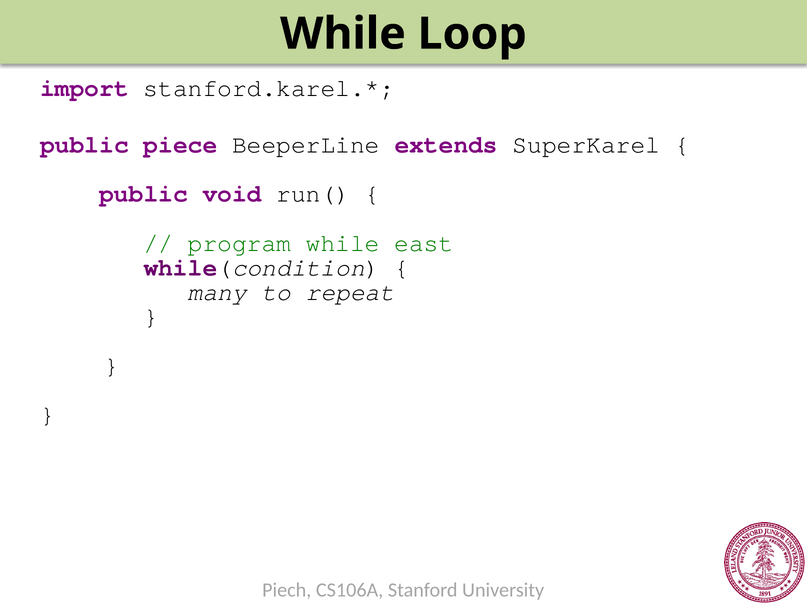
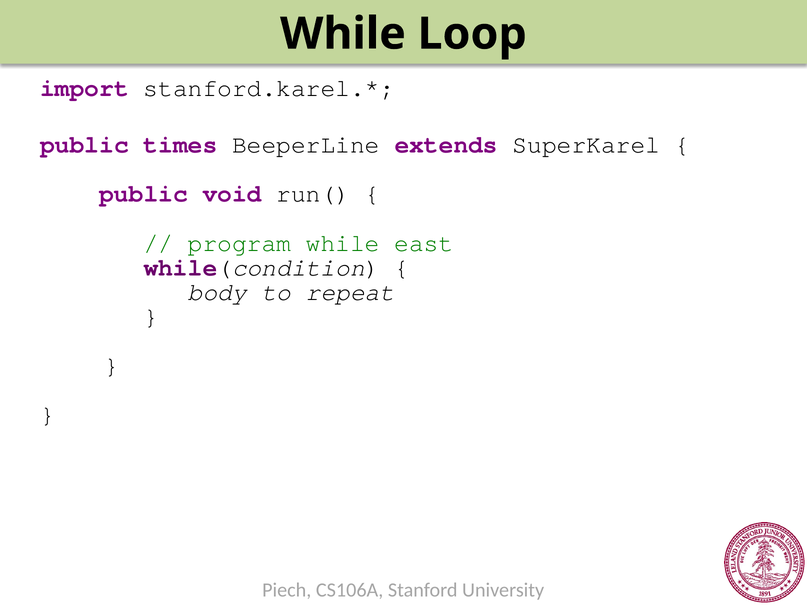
piece: piece -> times (180, 145)
many: many -> body (217, 292)
